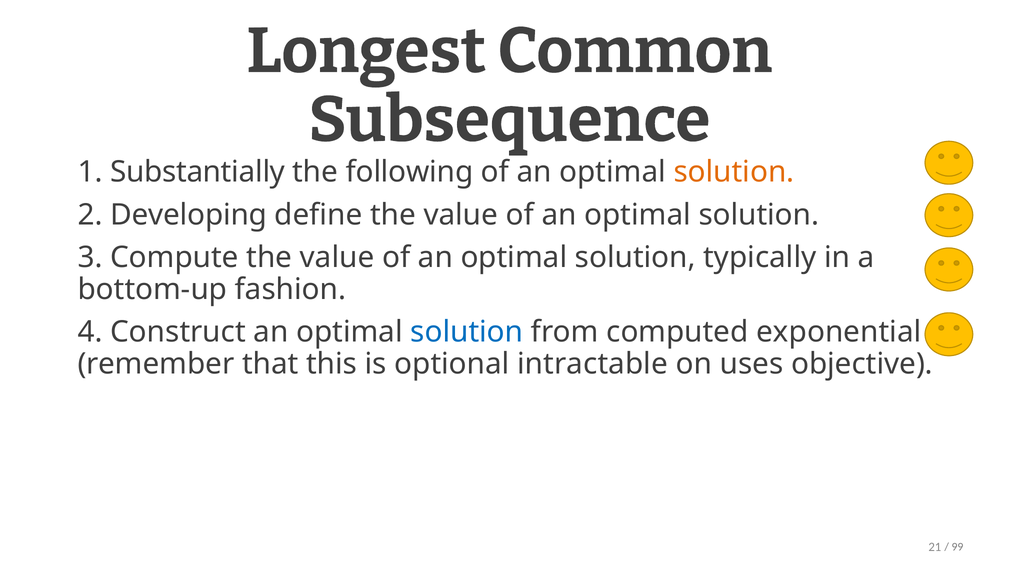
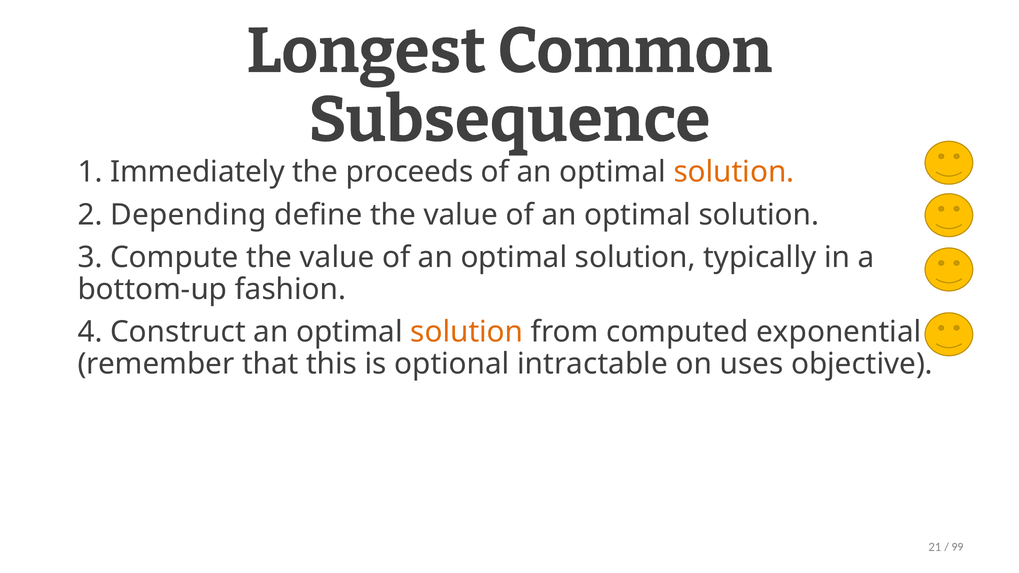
Substantially: Substantially -> Immediately (197, 172)
following: following -> proceeds (410, 172)
Developing: Developing -> Depending (188, 215)
solution colour: blue -> orange (467, 332)
